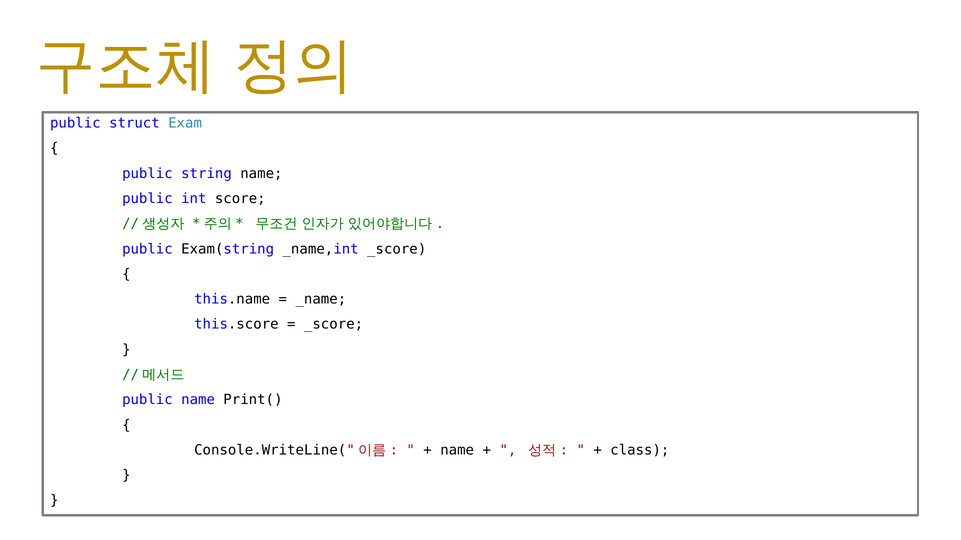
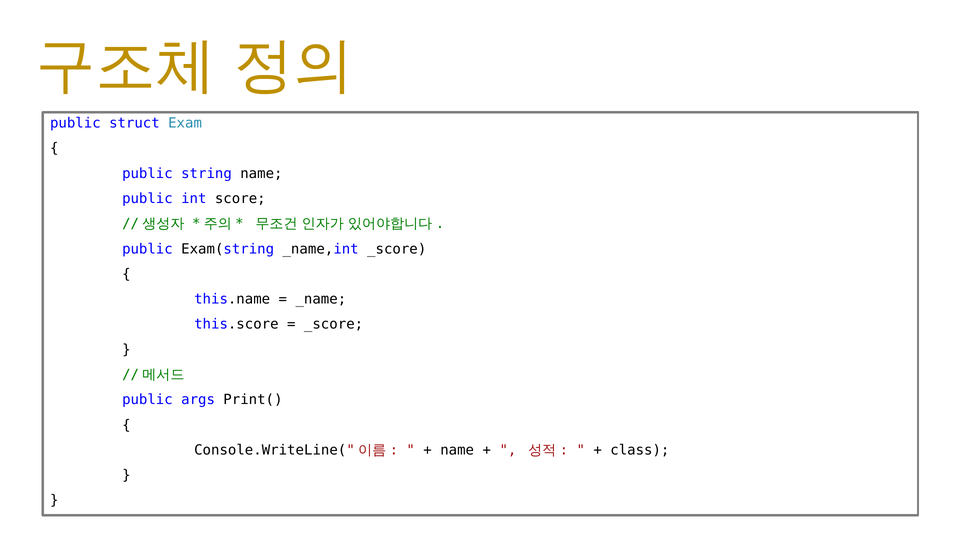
public name: name -> args (198, 400)
